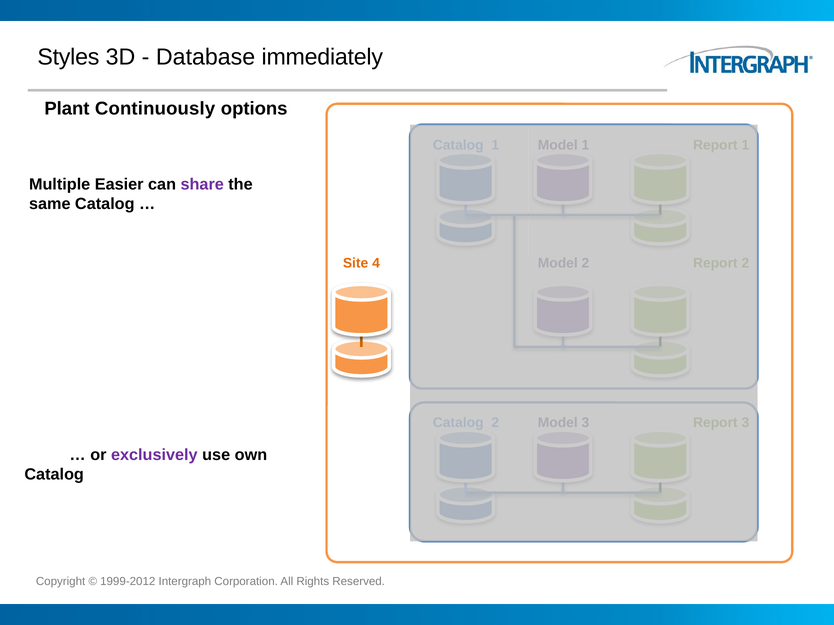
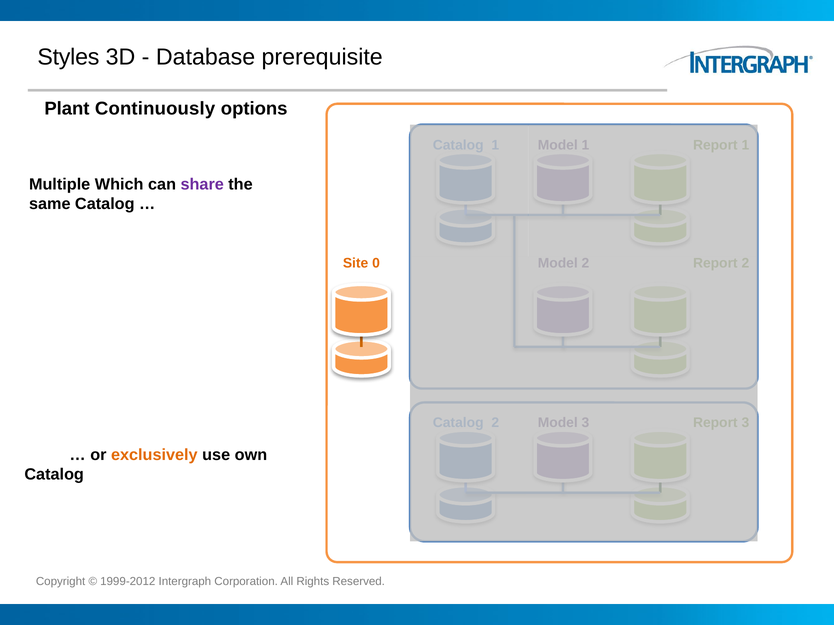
immediately: immediately -> prerequisite (322, 57)
Easier: Easier -> Which (119, 184)
4: 4 -> 0 (376, 263)
exclusively colour: purple -> orange (154, 455)
